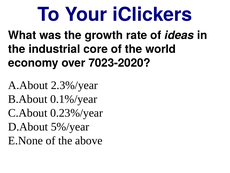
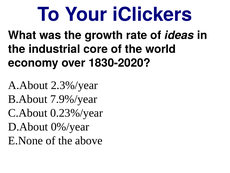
7023-2020: 7023-2020 -> 1830-2020 (120, 63)
0.1%/year: 0.1%/year -> 7.9%/year (74, 99)
5%/year: 5%/year -> 0%/year (70, 126)
